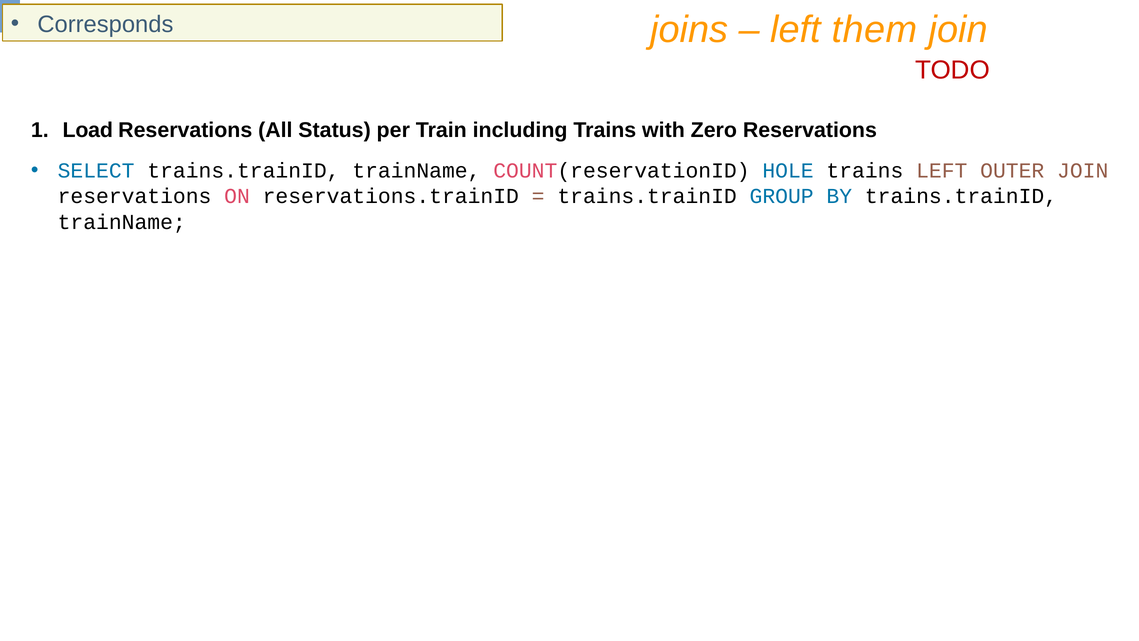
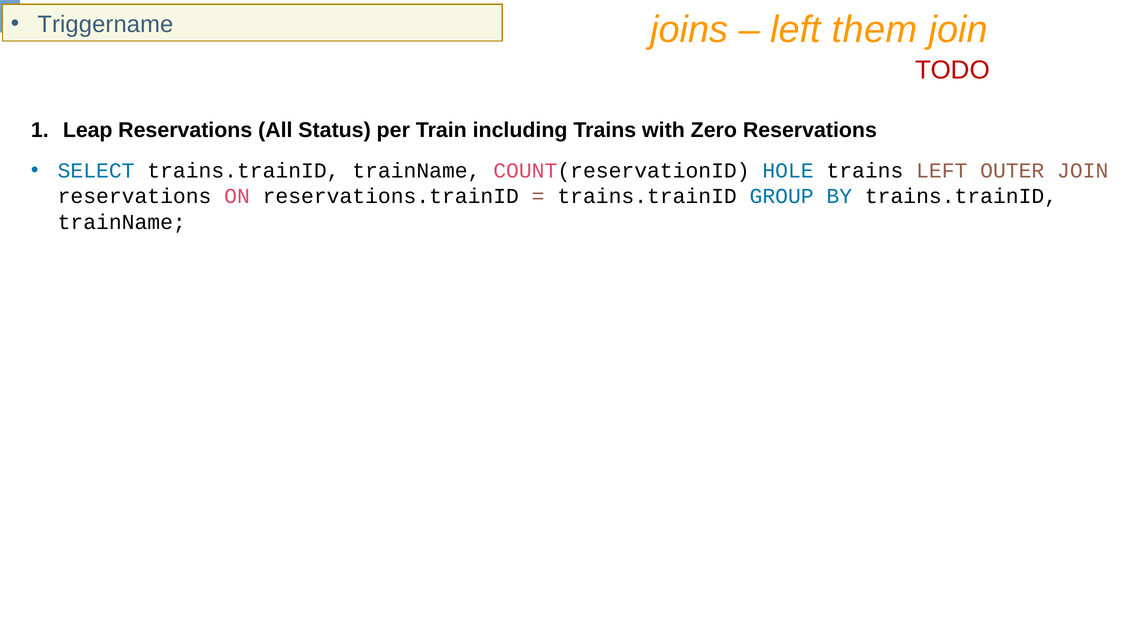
Corresponds: Corresponds -> Triggername (105, 24)
Load: Load -> Leap (88, 130)
